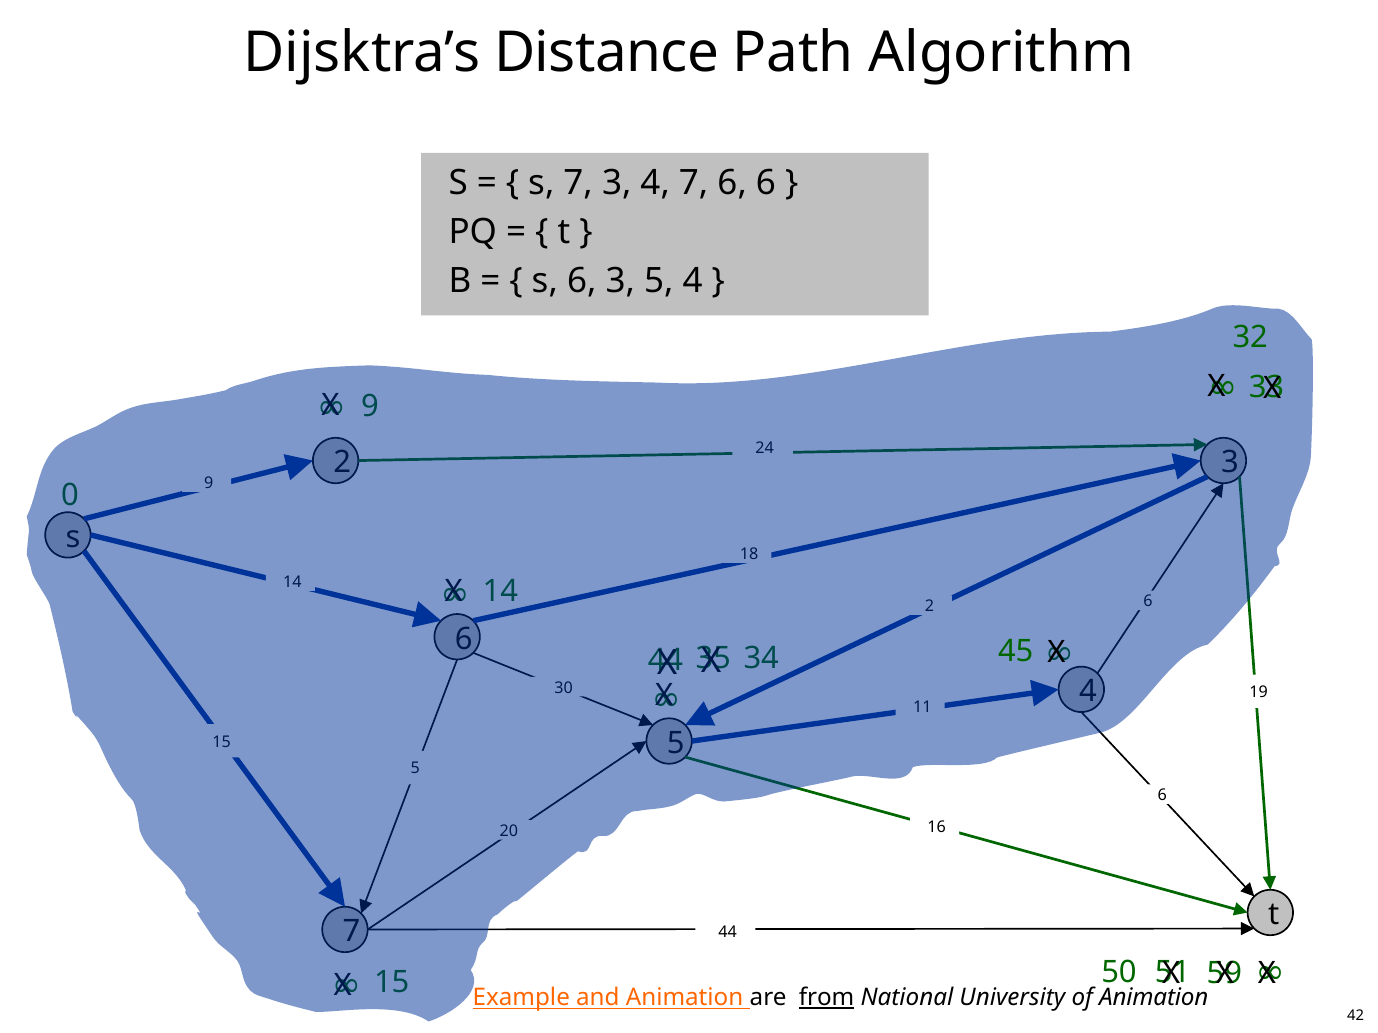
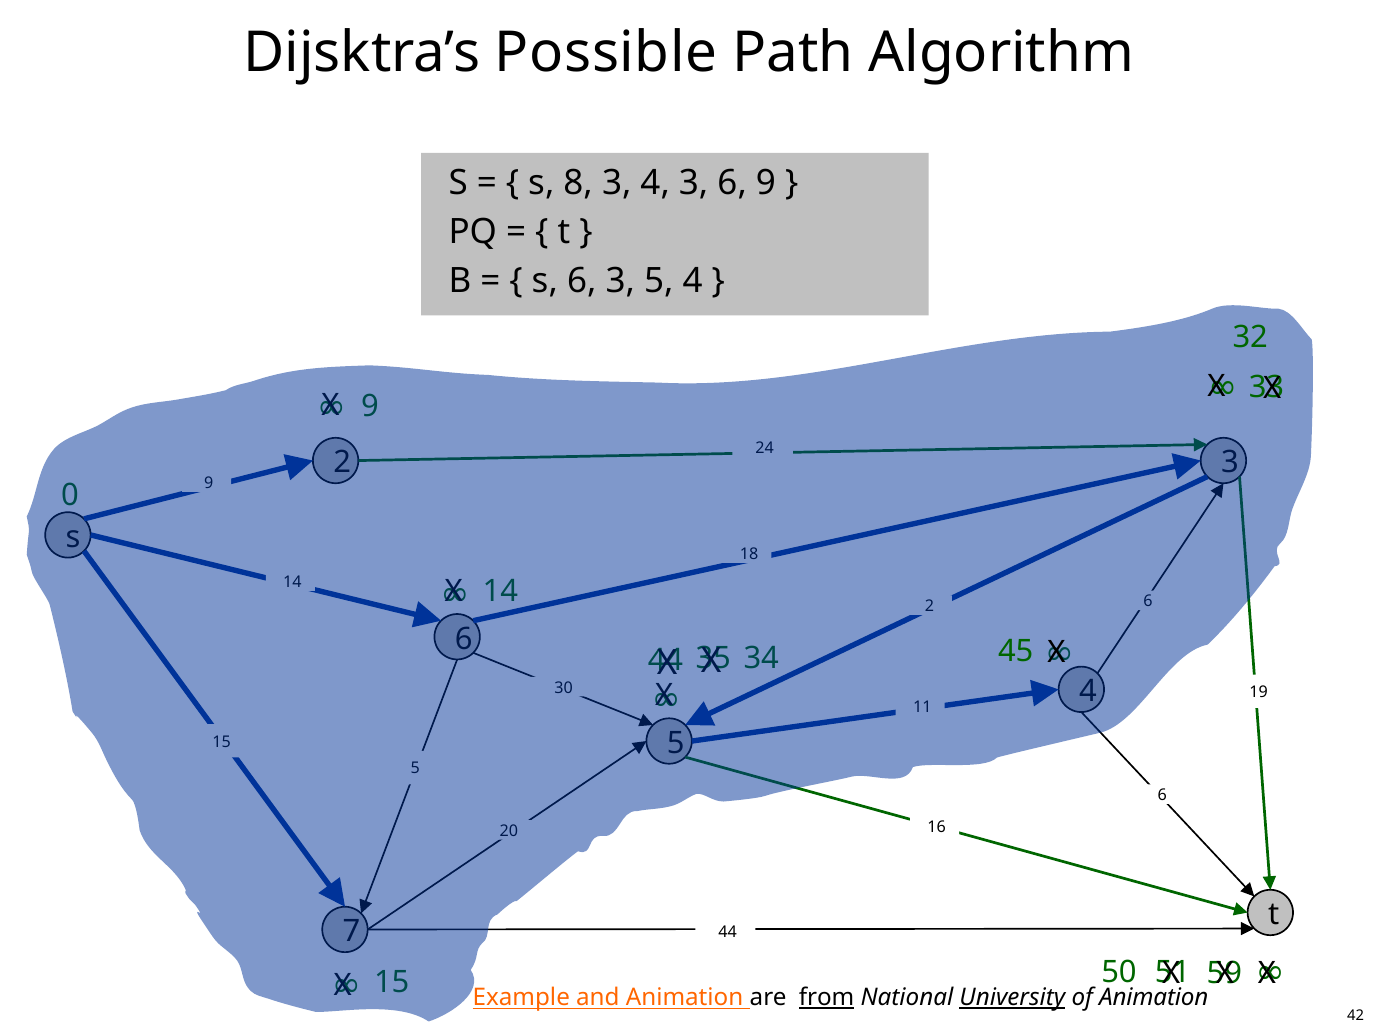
Distance: Distance -> Possible (606, 53)
s 7: 7 -> 8 (578, 183)
4 7: 7 -> 3 (694, 183)
6 6: 6 -> 9 (766, 183)
University underline: none -> present (1012, 998)
